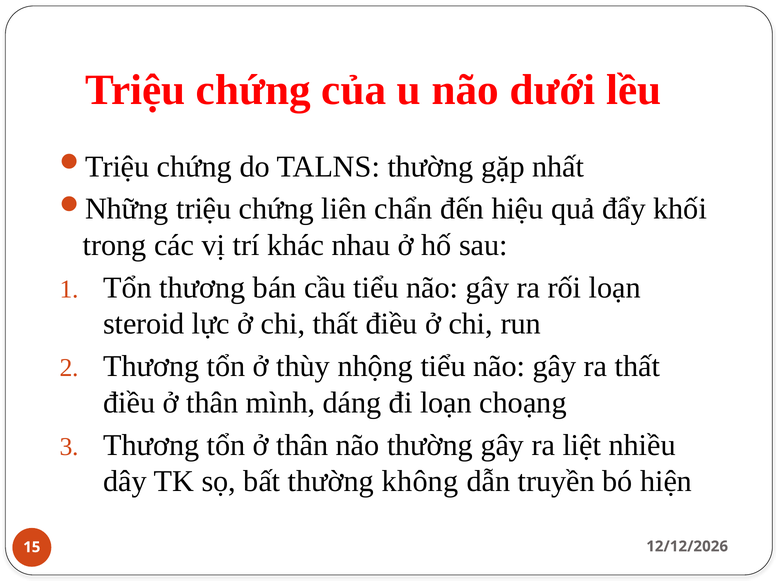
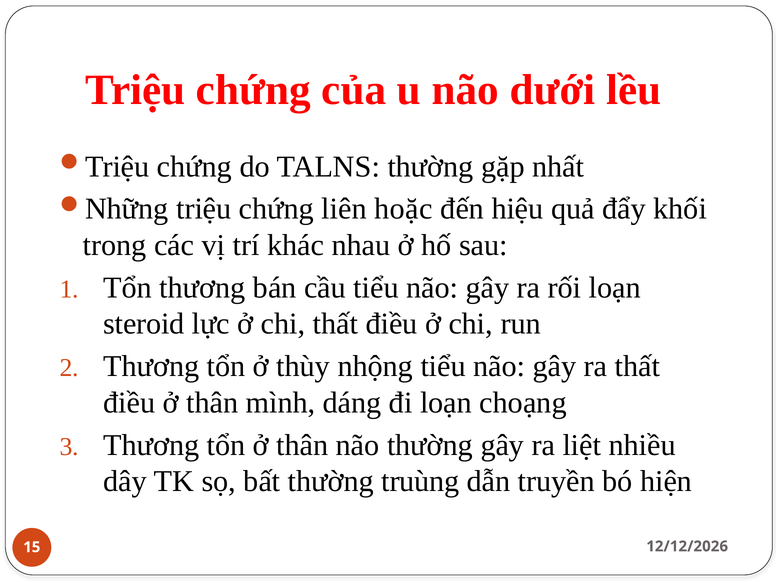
chẩn: chẩn -> hoặc (403, 209)
không: không -> truùng (420, 482)
